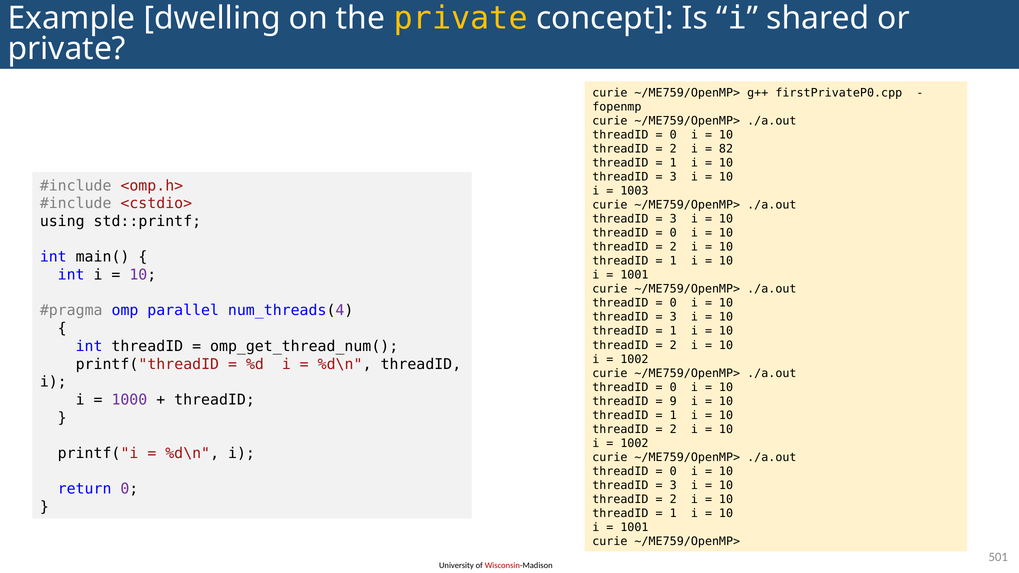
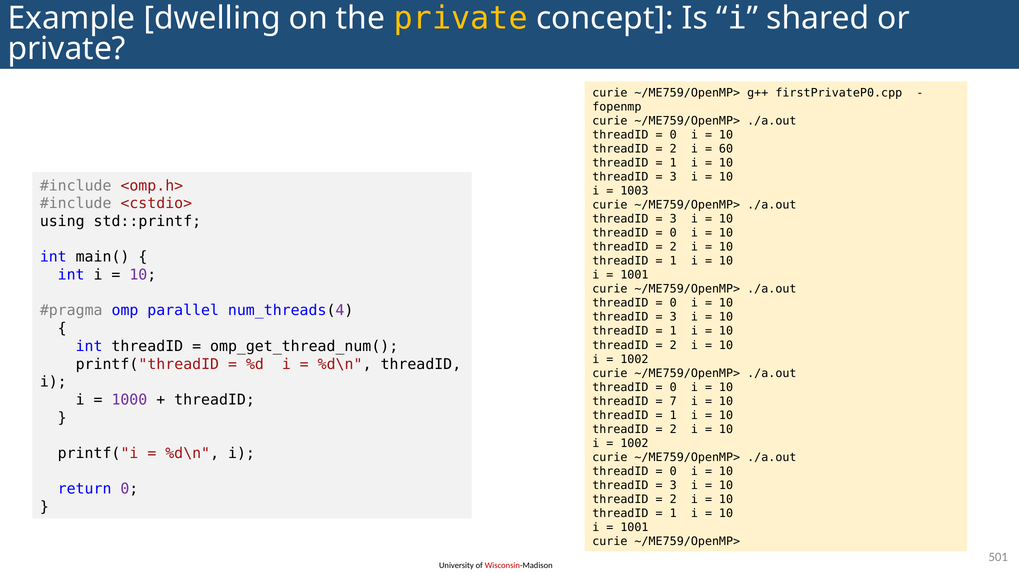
82: 82 -> 60 (726, 149)
9: 9 -> 7 (673, 401)
